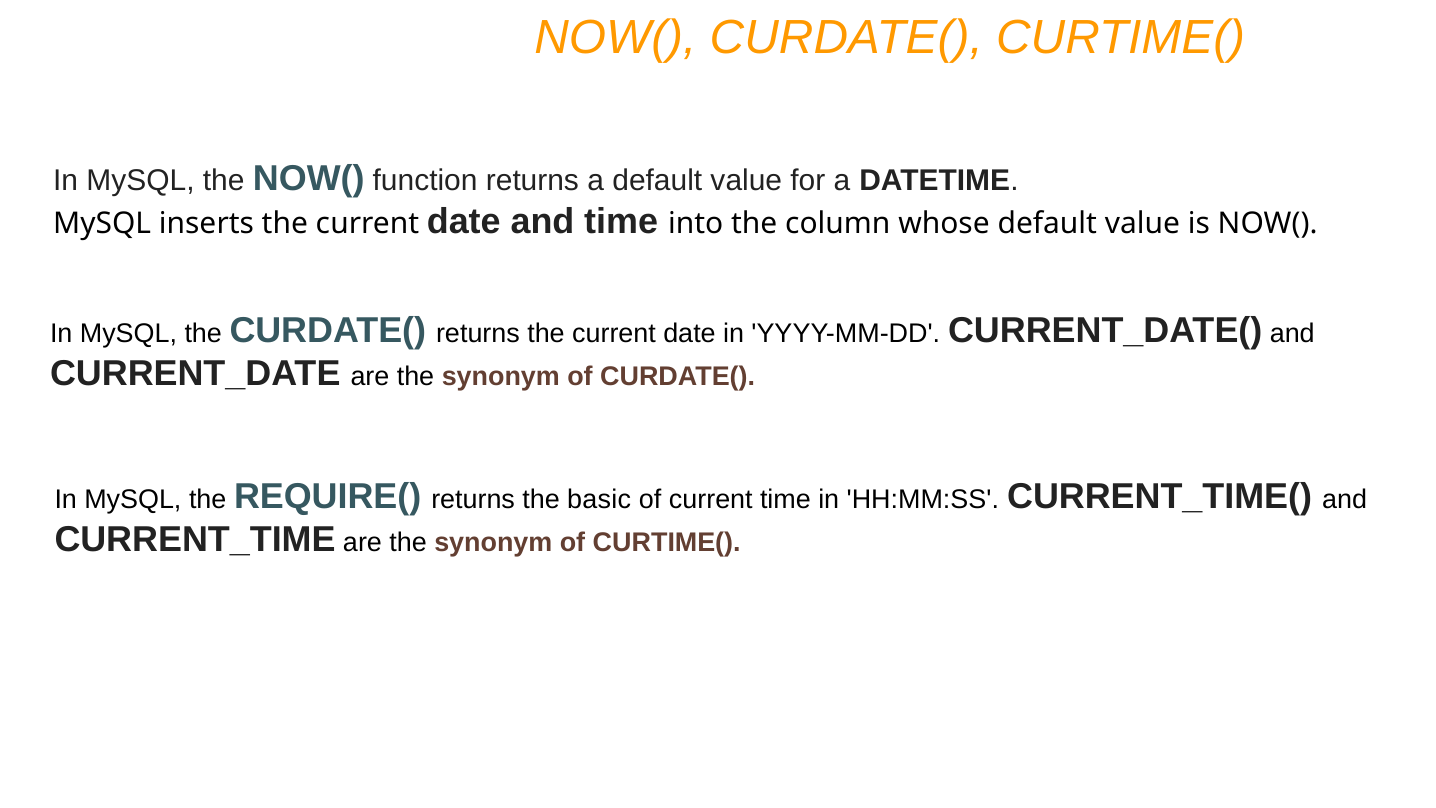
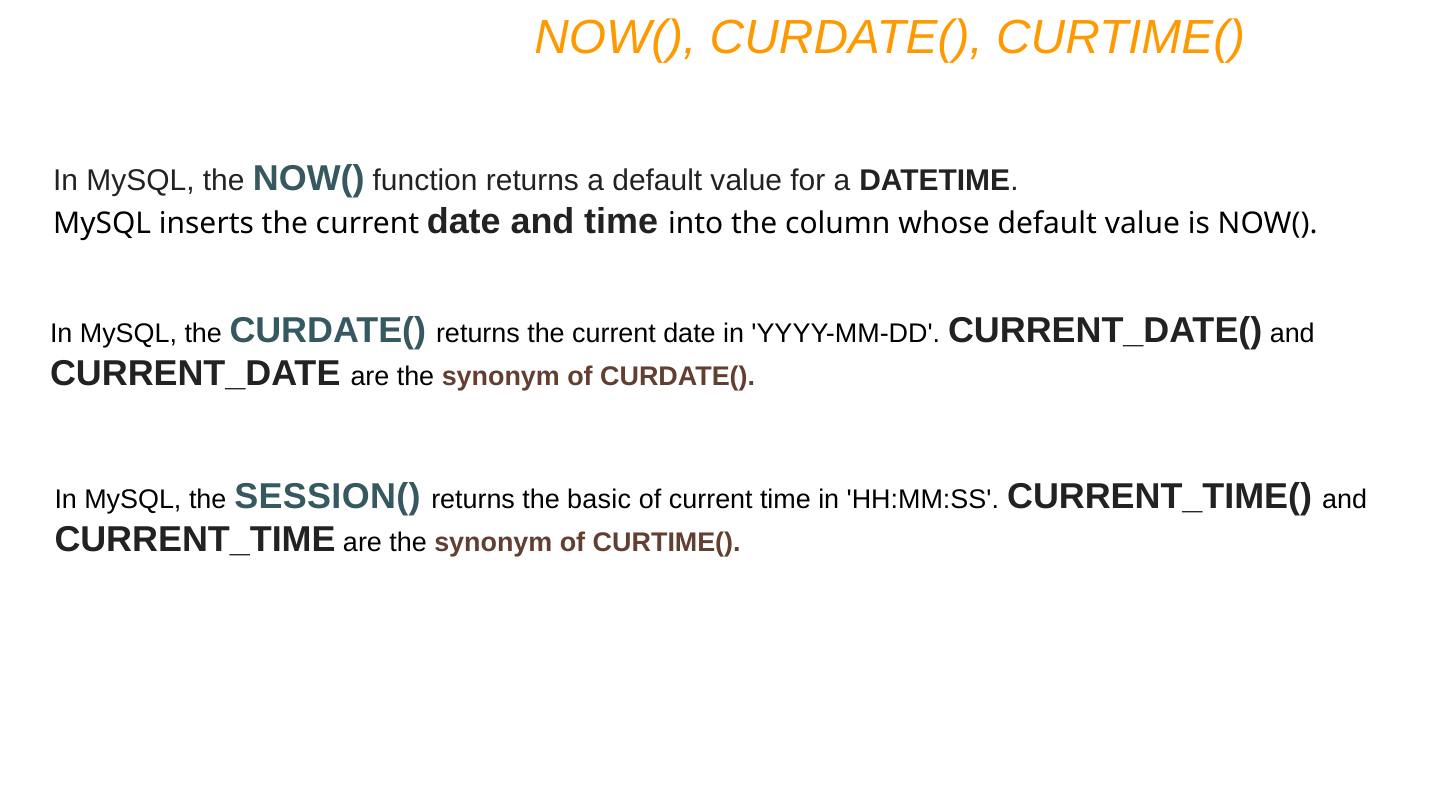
REQUIRE(: REQUIRE( -> SESSION( (327, 496)
